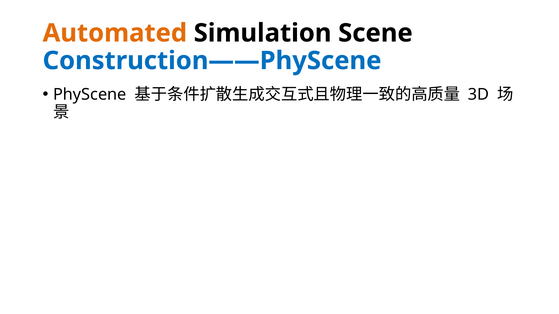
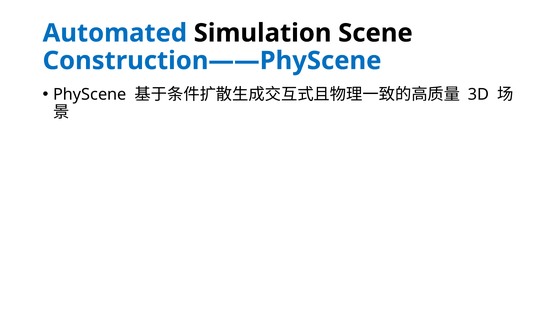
Automated colour: orange -> blue (115, 33)
